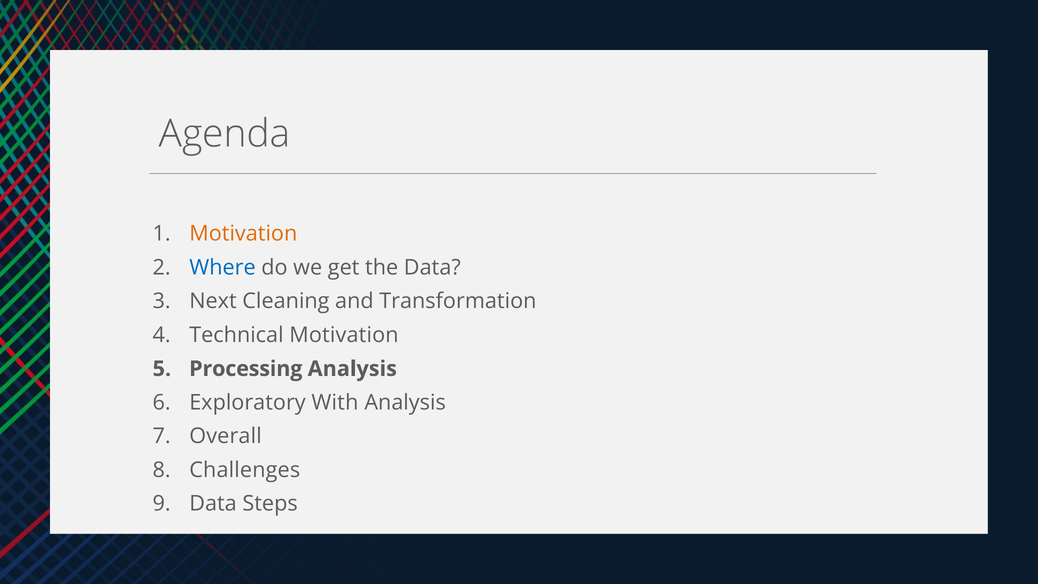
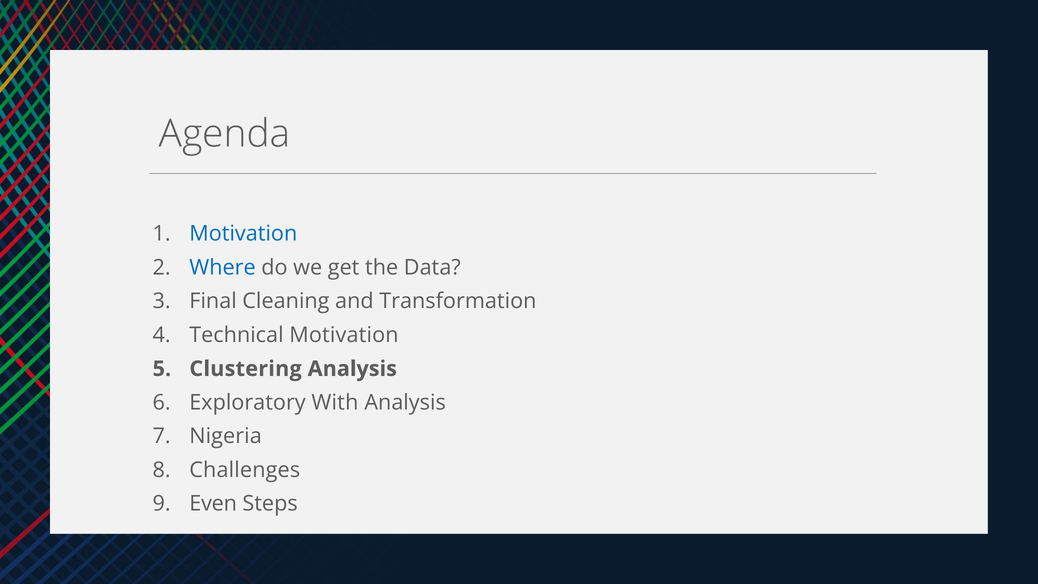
Motivation colour: orange -> blue (243, 234)
Next: Next -> Final (213, 301)
Processing: Processing -> Clustering (246, 369)
Overall: Overall -> Nigeria (226, 436)
Data: Data -> Even (213, 504)
